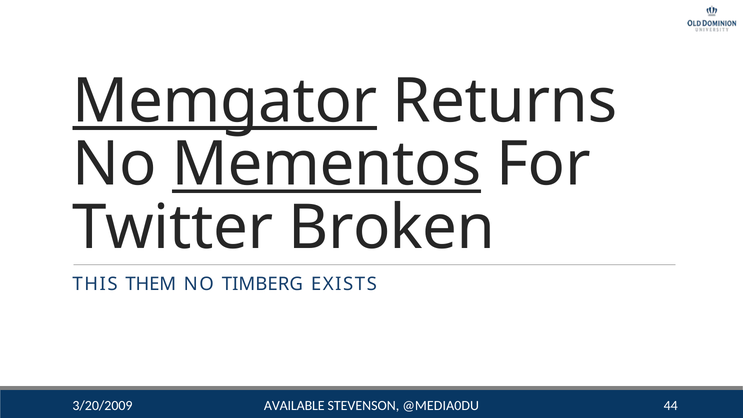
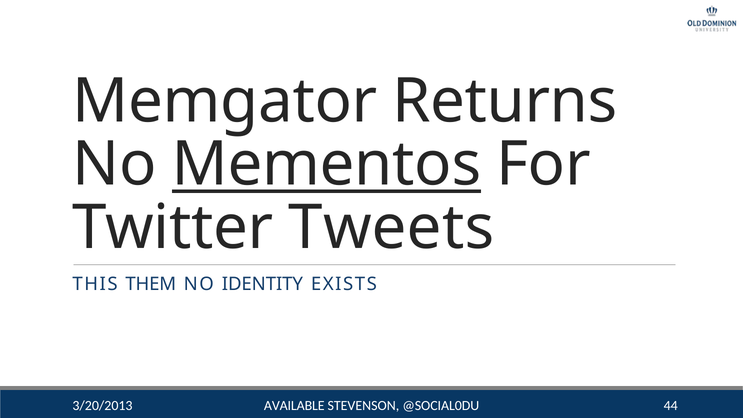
Memgator underline: present -> none (225, 101)
Broken: Broken -> Tweets (391, 228)
TIMBERG: TIMBERG -> IDENTITY (262, 284)
@MEDIA0DU: @MEDIA0DU -> @SOCIAL0DU (441, 406)
3/20/2009: 3/20/2009 -> 3/20/2013 (102, 406)
